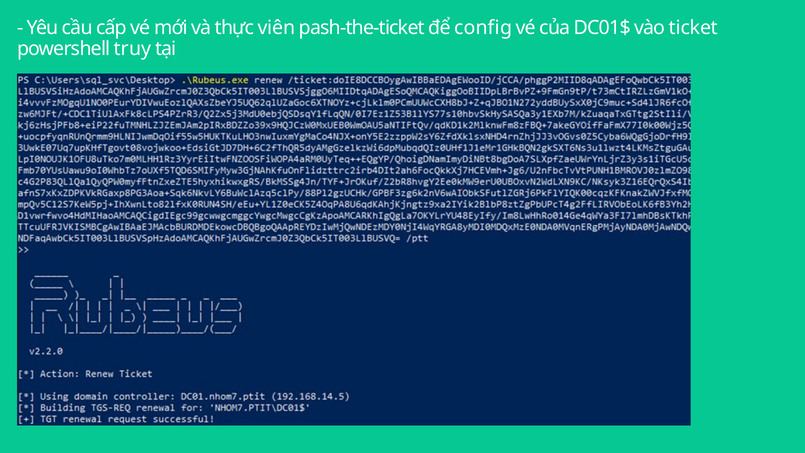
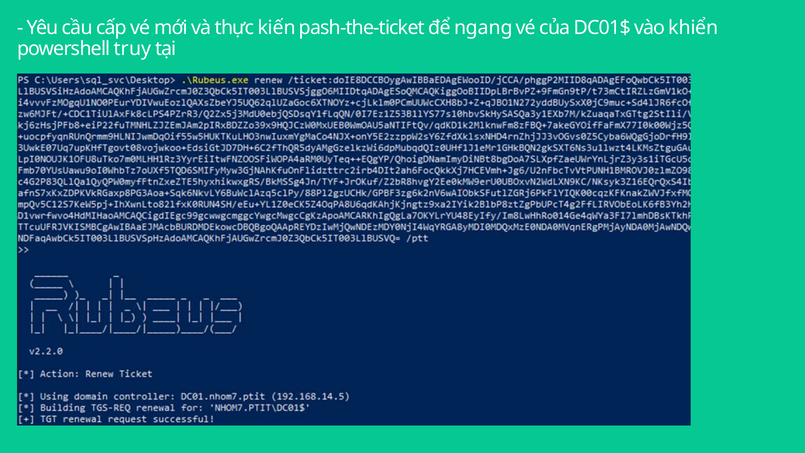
viên: viên -> kiến (277, 28)
config: config -> ngang (483, 28)
ticket: ticket -> khiển (693, 28)
